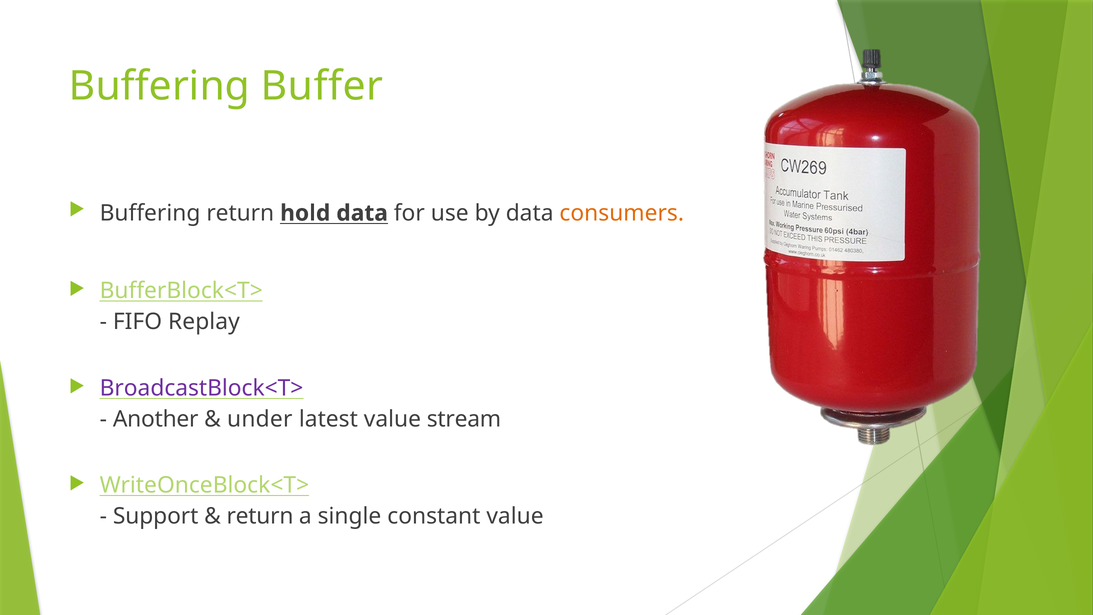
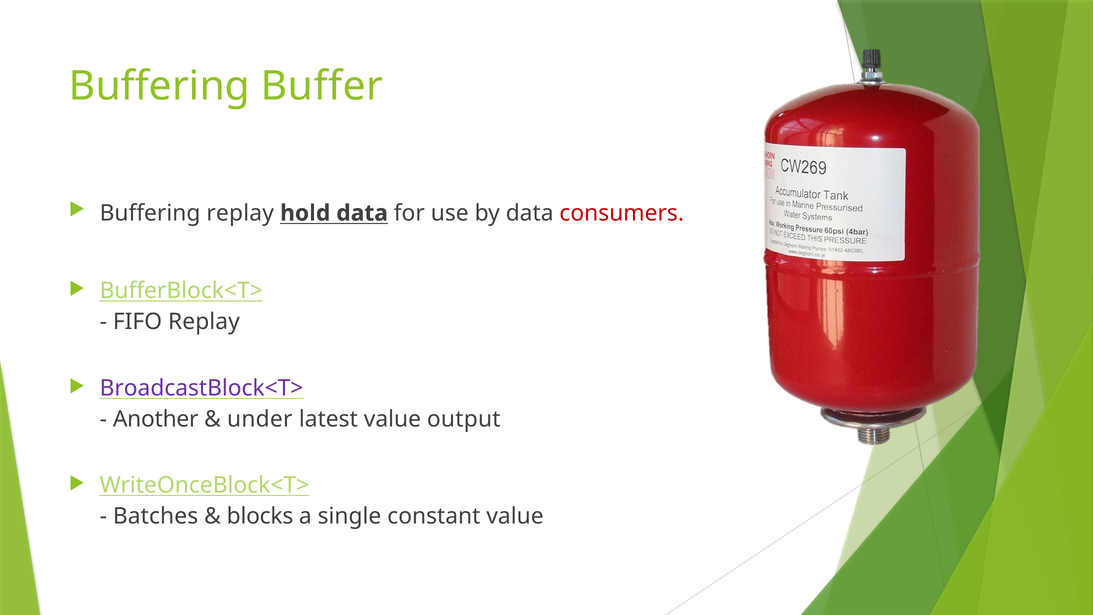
Buffering return: return -> replay (240, 213)
consumers colour: orange -> red (622, 213)
stream: stream -> output (464, 419)
Support: Support -> Batches (156, 516)
return: return -> blocks (260, 516)
